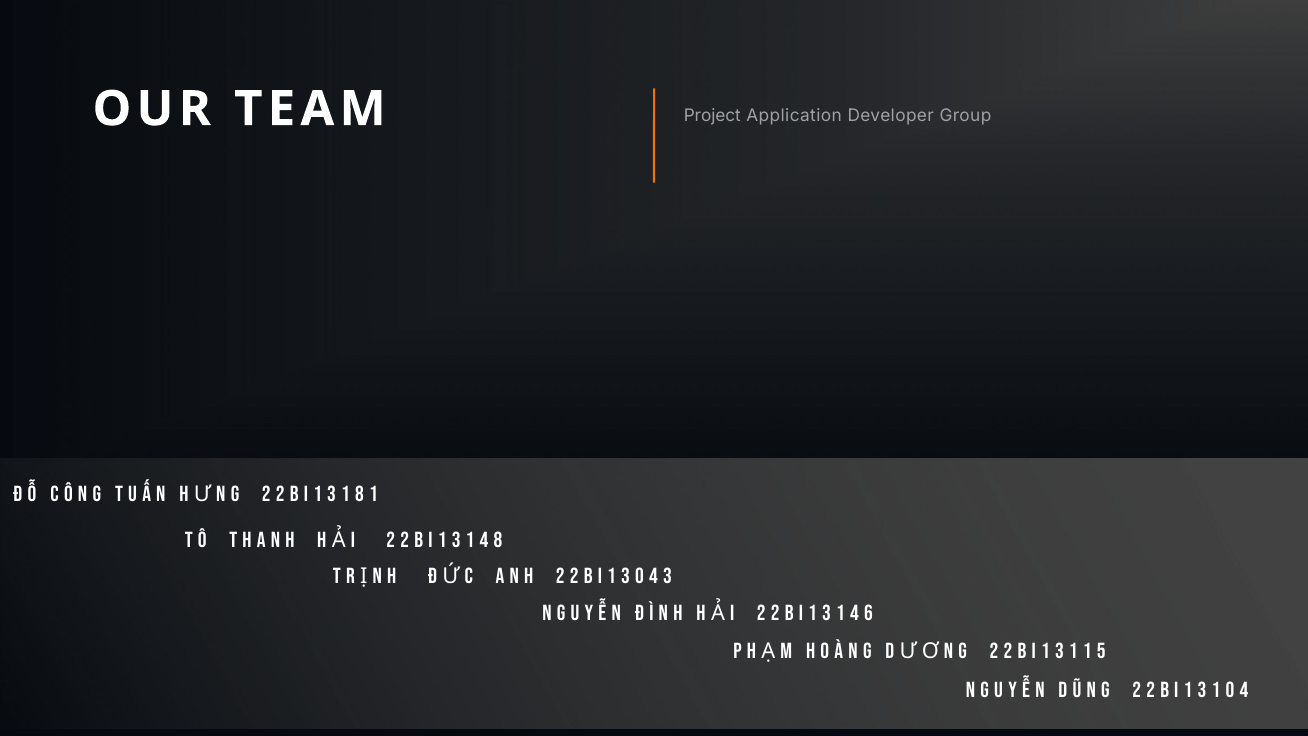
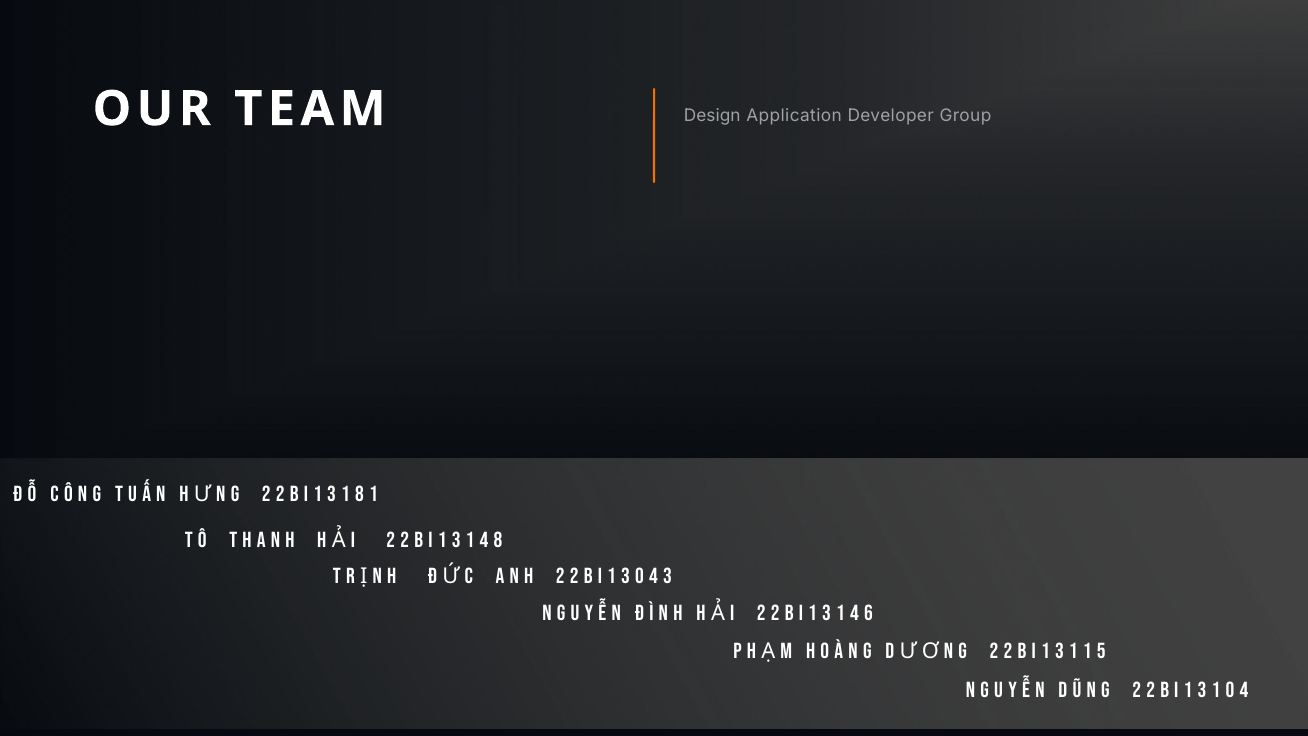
Project: Project -> Design (712, 116)
